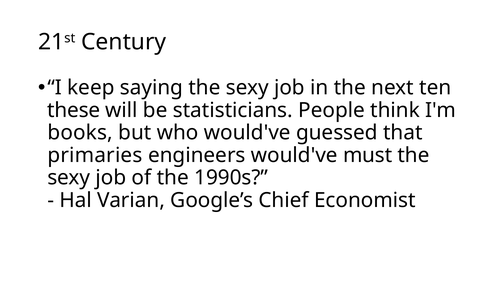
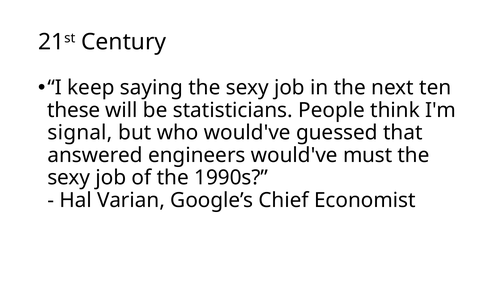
books: books -> signal (80, 133)
primaries: primaries -> answered (95, 155)
